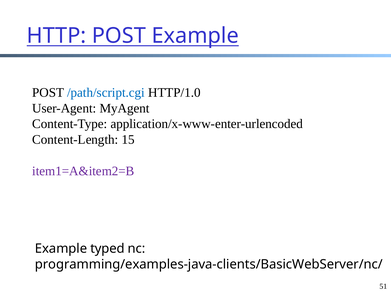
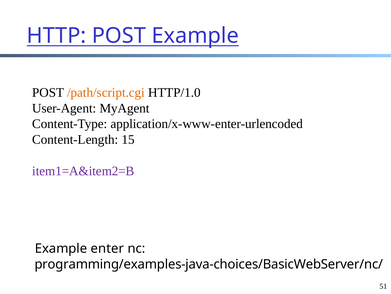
/path/script.cgi colour: blue -> orange (106, 92)
typed: typed -> enter (107, 248)
programming/examples-java-clients/BasicWebServer/nc/: programming/examples-java-clients/BasicWebServer/nc/ -> programming/examples-java-choices/BasicWebServer/nc/ (209, 264)
